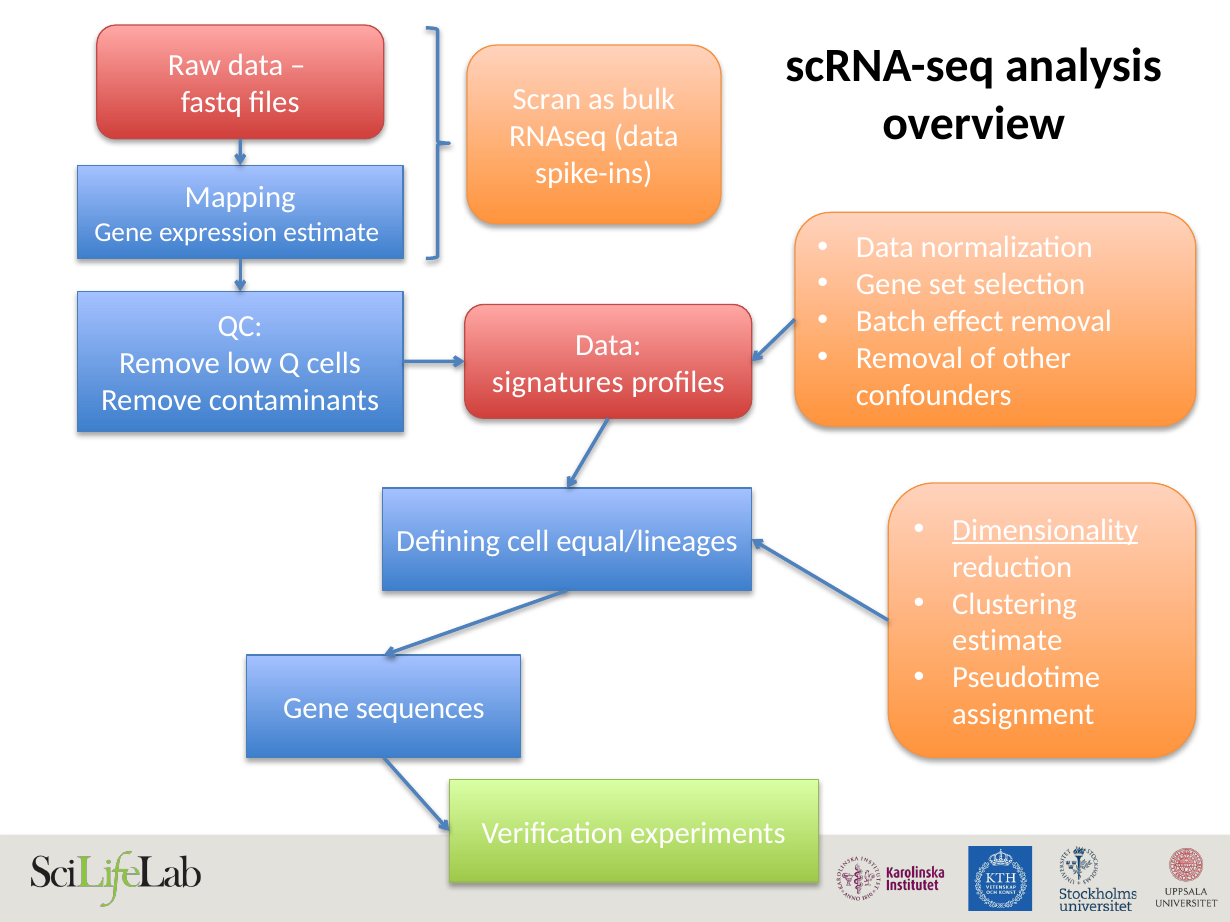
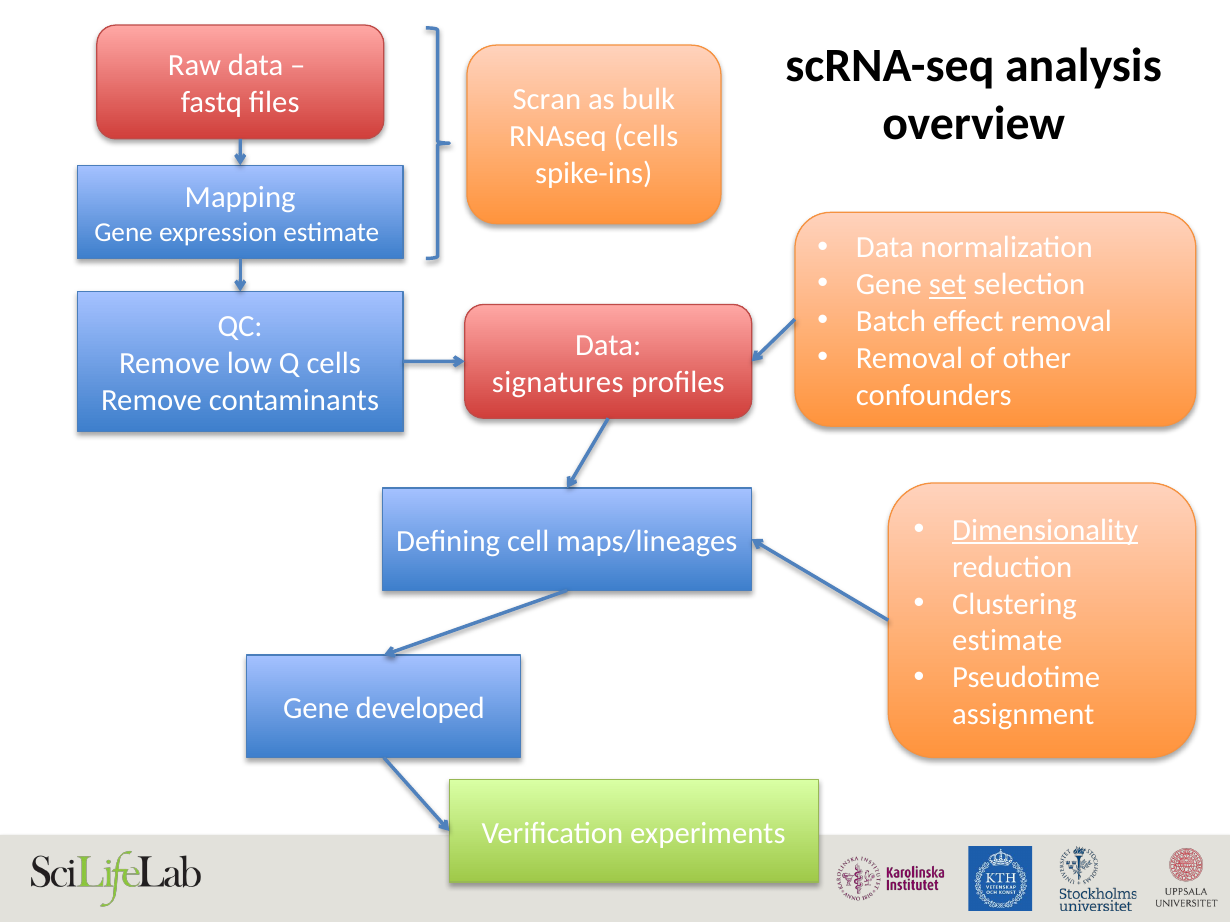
RNAseq data: data -> cells (646, 137)
set underline: none -> present (948, 285)
equal/lineages: equal/lineages -> maps/lineages (647, 542)
sequences: sequences -> developed (420, 709)
